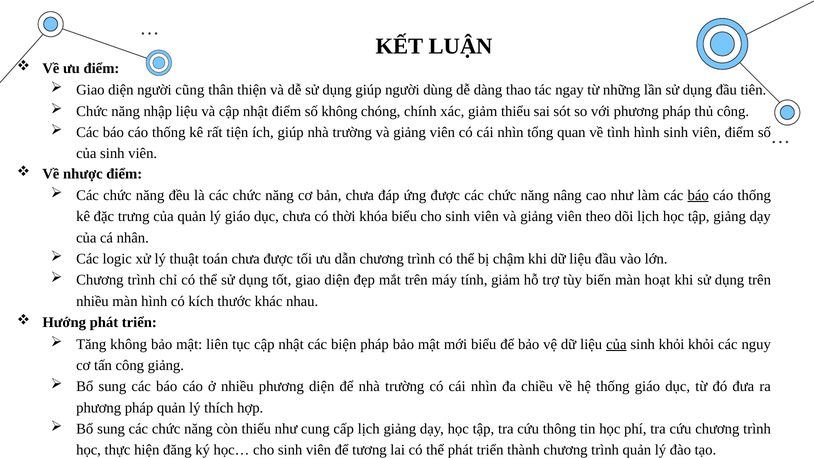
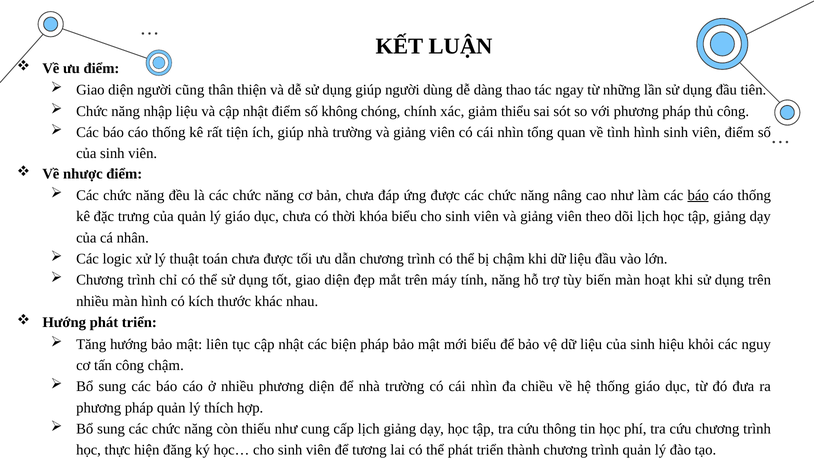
tính giảm: giảm -> năng (506, 280)
Tăng không: không -> hướng (129, 344)
của underline: present -> none (616, 344)
sinh khỏi: khỏi -> hiệu (671, 344)
công giảng: giảng -> chậm (166, 365)
